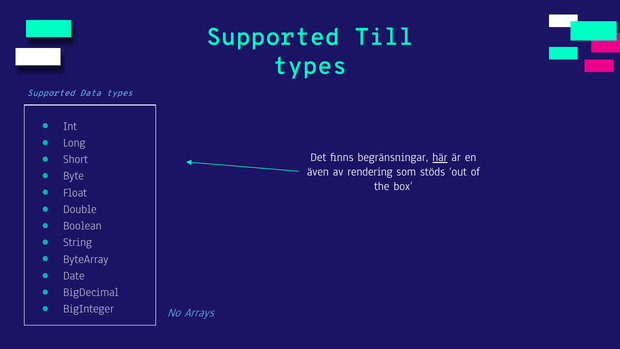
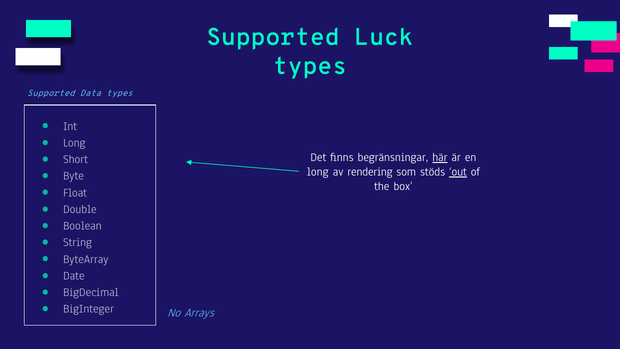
Till: Till -> Luck (384, 37)
även: även -> long (318, 172)
out underline: none -> present (458, 172)
